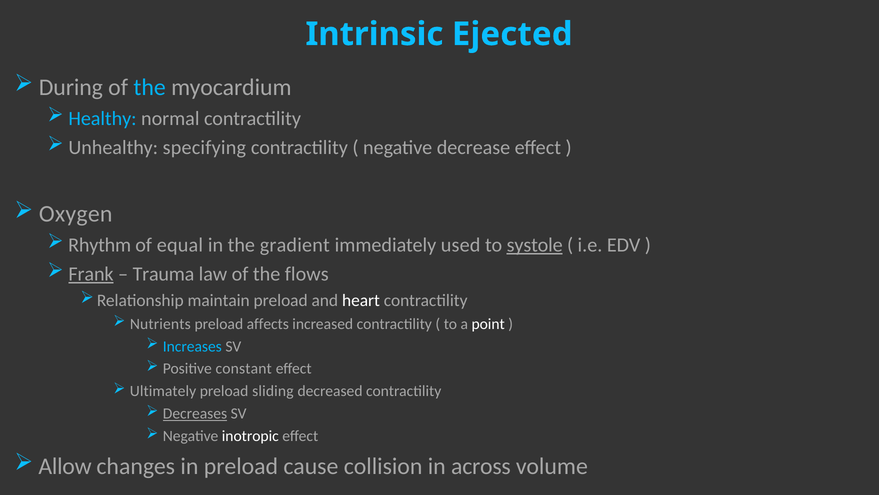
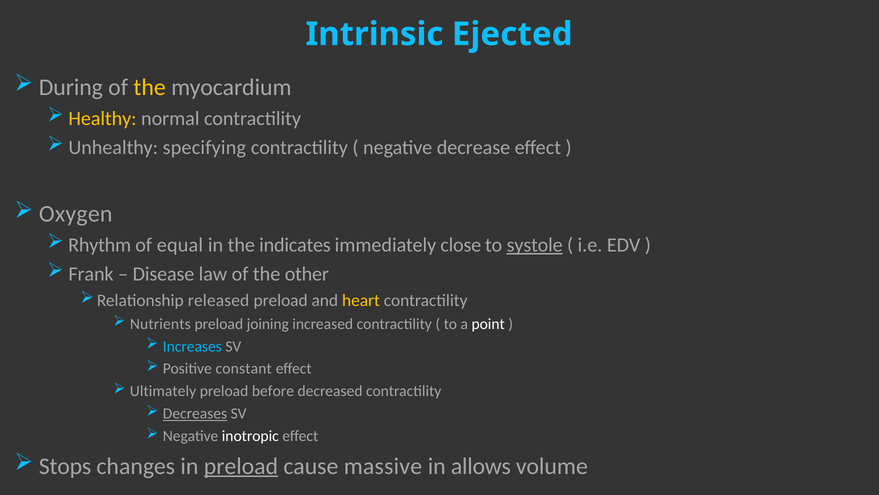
the colour: light blue -> yellow (150, 87)
Healthy colour: light blue -> yellow (103, 118)
gradient: gradient -> indicates (295, 245)
used: used -> close (461, 245)
Frank underline: present -> none (91, 274)
Trauma: Trauma -> Disease (163, 274)
flows: flows -> other (307, 274)
maintain: maintain -> released (219, 300)
heart colour: white -> yellow (361, 300)
affects: affects -> joining (268, 324)
sliding: sliding -> before (273, 391)
Allow: Allow -> Stops (65, 466)
preload underline: none -> present (241, 466)
collision: collision -> massive (383, 466)
across: across -> allows (481, 466)
